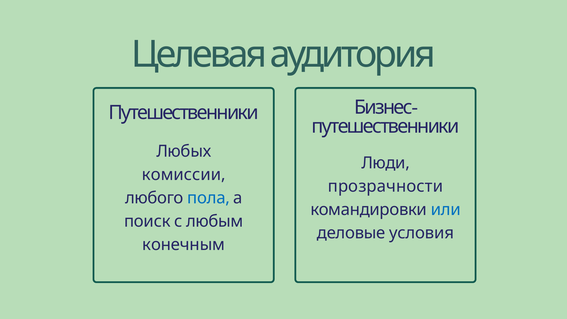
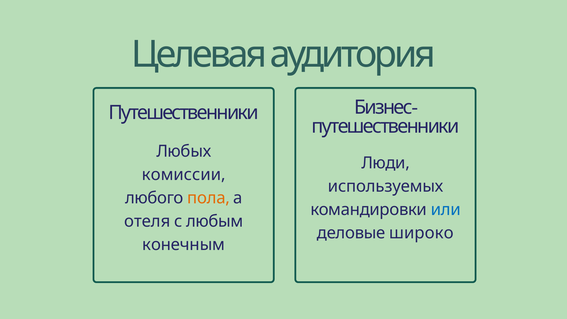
прозрачности: прозрачности -> используемых (386, 186)
пола colour: blue -> orange (208, 198)
поиск: поиск -> отеля (147, 221)
условия: условия -> широко (421, 233)
